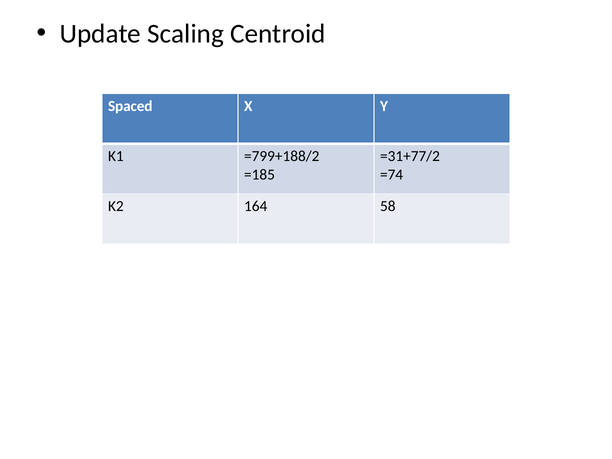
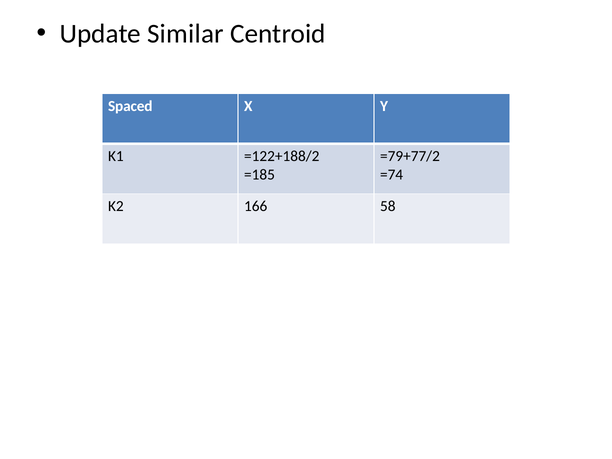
Scaling: Scaling -> Similar (185, 34)
=799+188/2: =799+188/2 -> =122+188/2 (282, 156)
=31+77/2: =31+77/2 -> =79+77/2 (410, 156)
164: 164 -> 166 (256, 206)
